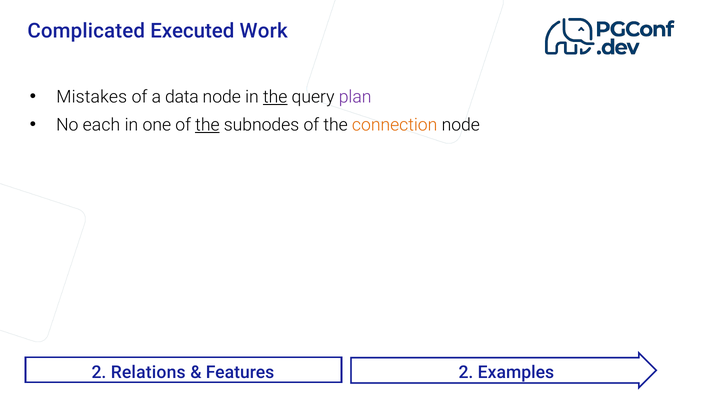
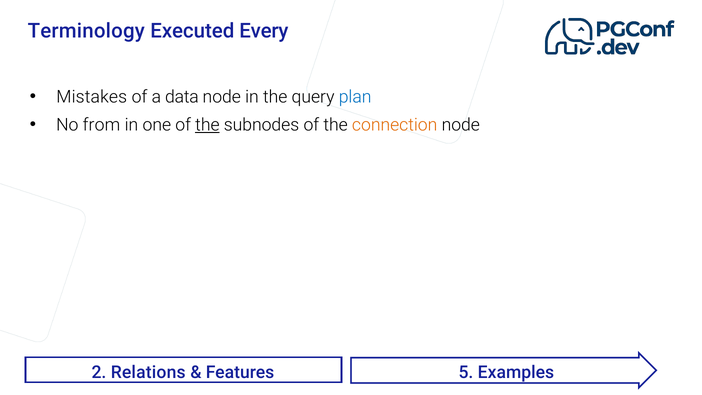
Complicated: Complicated -> Terminology (86, 31)
Work: Work -> Every (264, 31)
the underline: present -> none (275, 97)
plan colour: purple -> blue (355, 97)
each: each -> from (101, 125)
Features 2: 2 -> 5 (466, 372)
